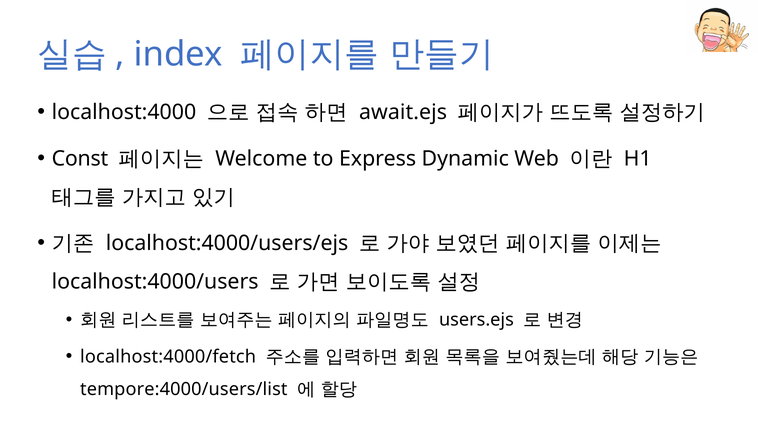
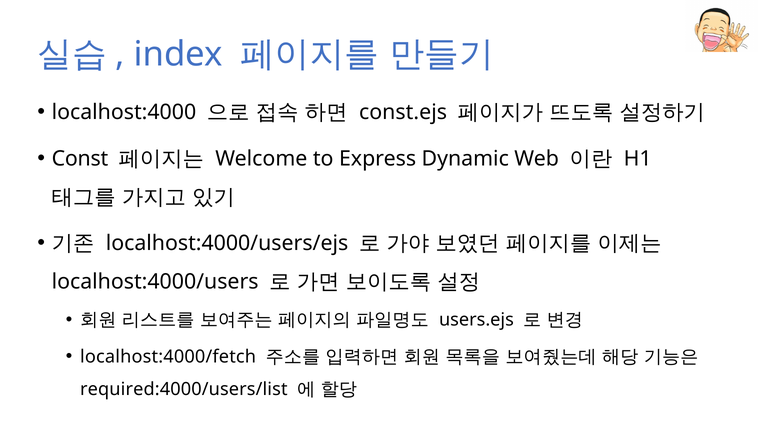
await.ejs: await.ejs -> const.ejs (403, 113)
tempore:4000/users/list: tempore:4000/users/list -> required:4000/users/list (184, 389)
